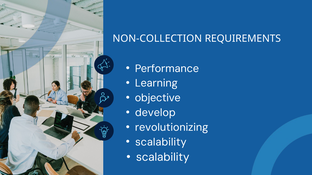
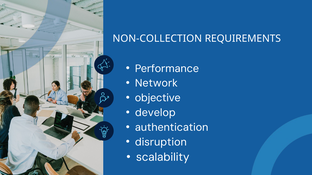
Learning: Learning -> Network (156, 83)
revolutionizing: revolutionizing -> authentication (172, 128)
scalability: scalability -> disruption (161, 142)
